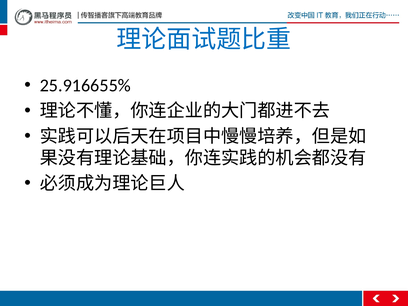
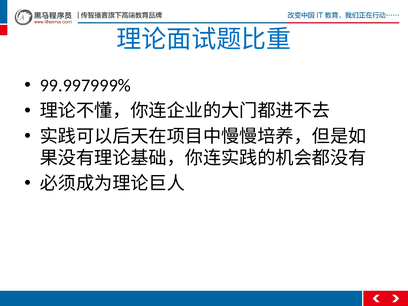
25.916655%: 25.916655% -> 99.997999% (85, 86)
